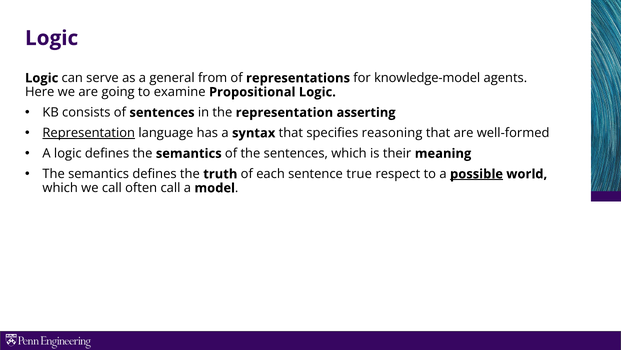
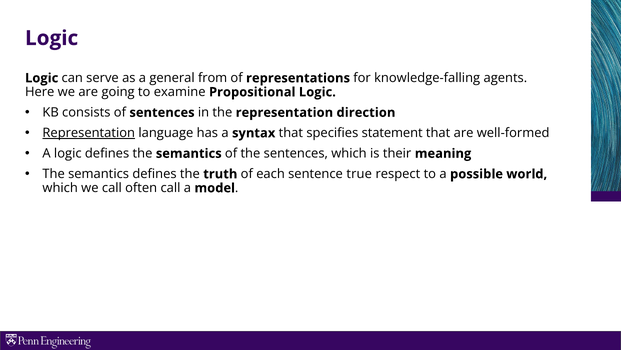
knowledge-model: knowledge-model -> knowledge-falling (427, 78)
asserting: asserting -> direction (366, 112)
reasoning: reasoning -> statement (392, 133)
possible underline: present -> none (477, 174)
